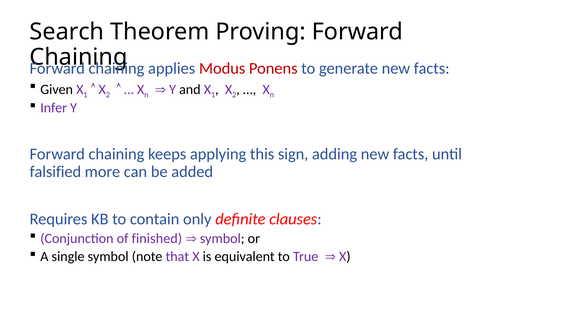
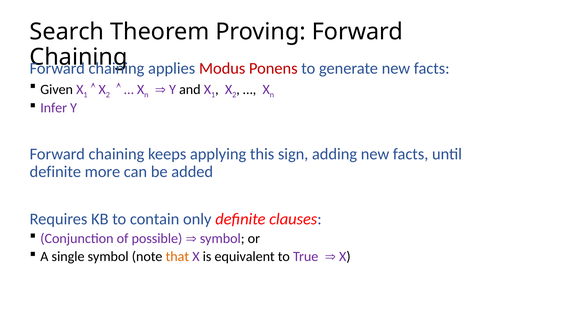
falsified: falsified -> definite (55, 172)
finished: finished -> possible (157, 238)
that colour: purple -> orange (177, 256)
